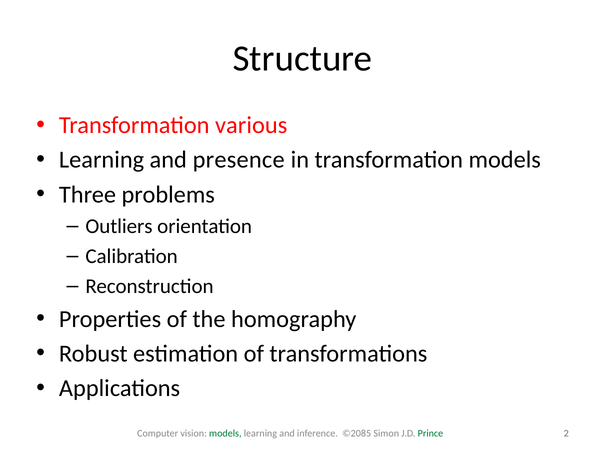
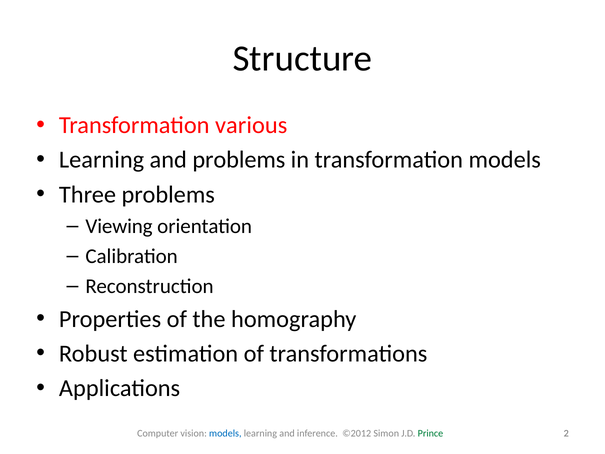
and presence: presence -> problems (239, 160)
Outliers: Outliers -> Viewing (119, 226)
models colour: green -> blue (225, 433)
©2085: ©2085 -> ©2012 (357, 433)
